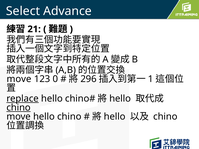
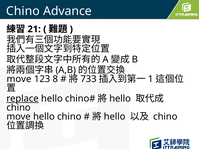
Select: Select -> Chino (23, 11)
0: 0 -> 8 (55, 79)
296: 296 -> 733 (88, 79)
chino underline: present -> none (19, 108)
